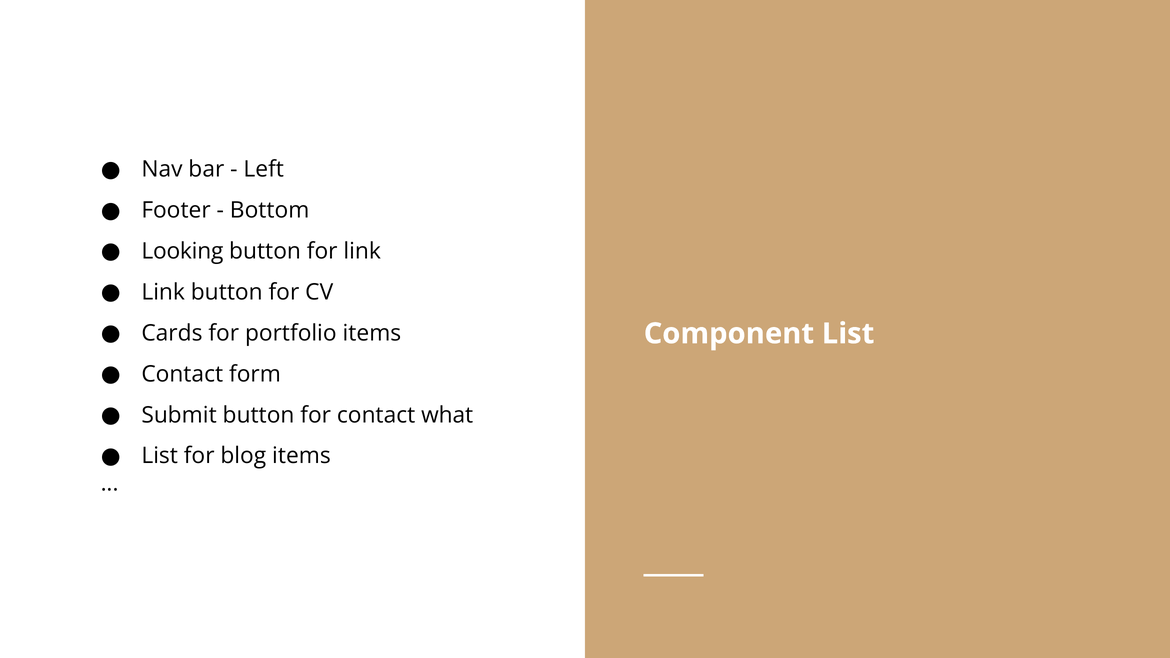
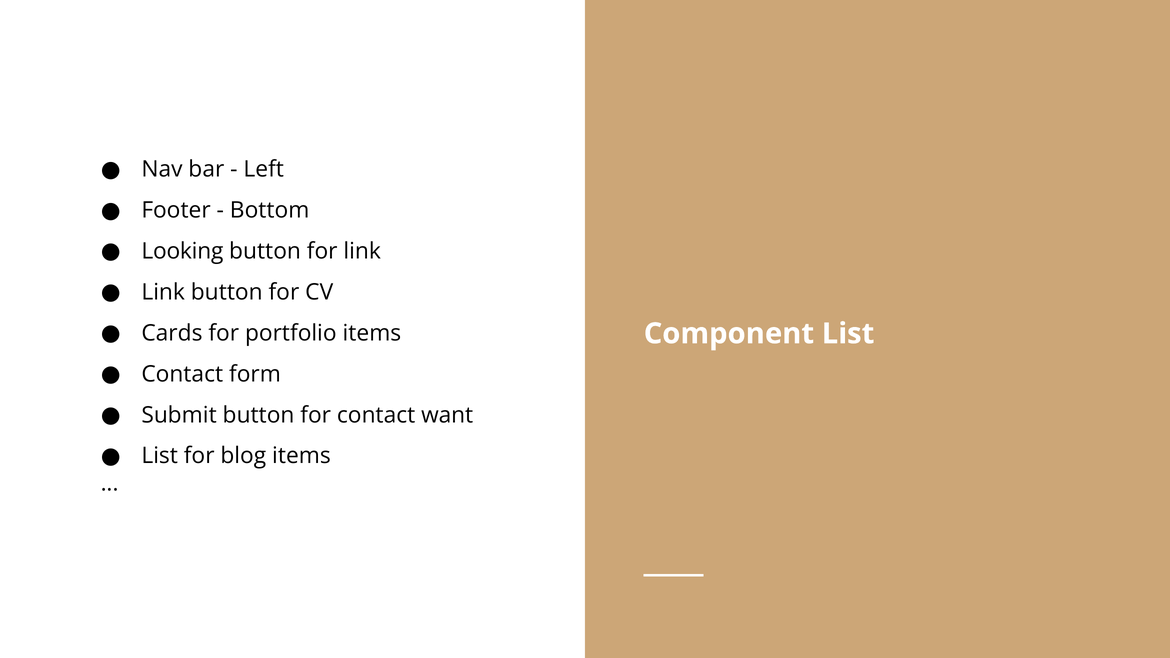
what: what -> want (447, 415)
